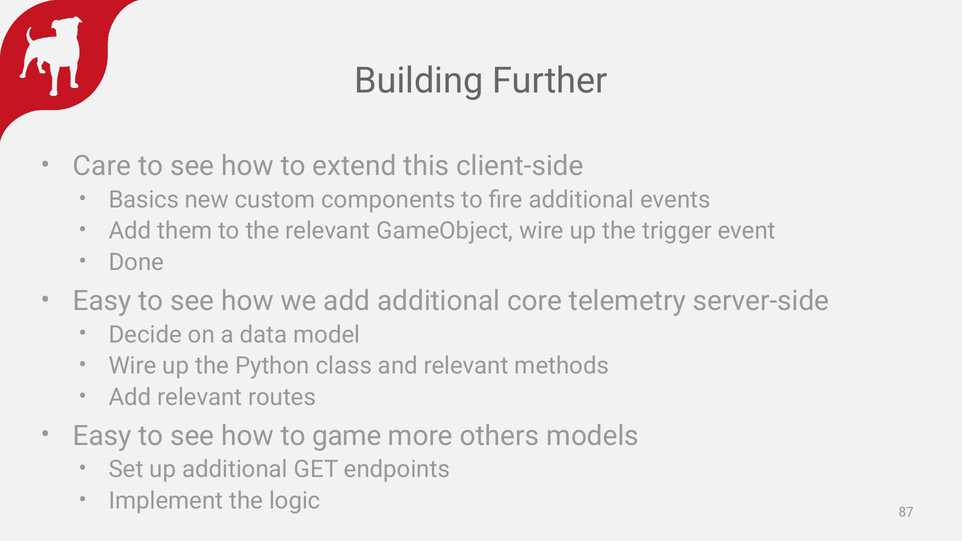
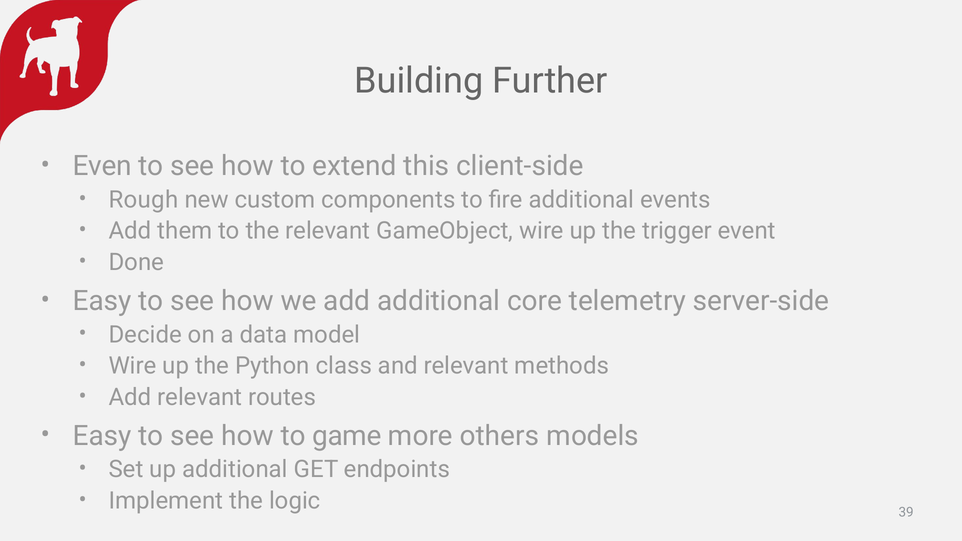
Care: Care -> Even (102, 166)
Basics: Basics -> Rough (144, 200)
87: 87 -> 39 (906, 512)
